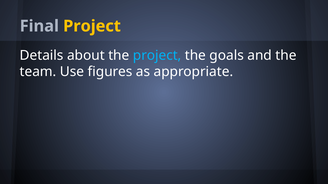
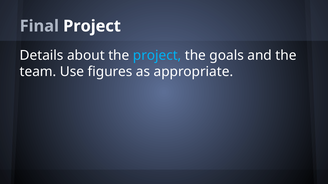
Project colour: yellow -> white (92, 26)
